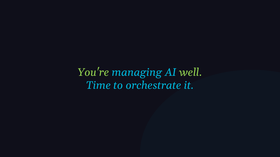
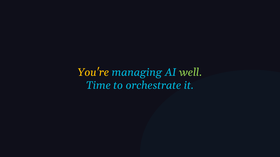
You're colour: light green -> yellow (93, 73)
